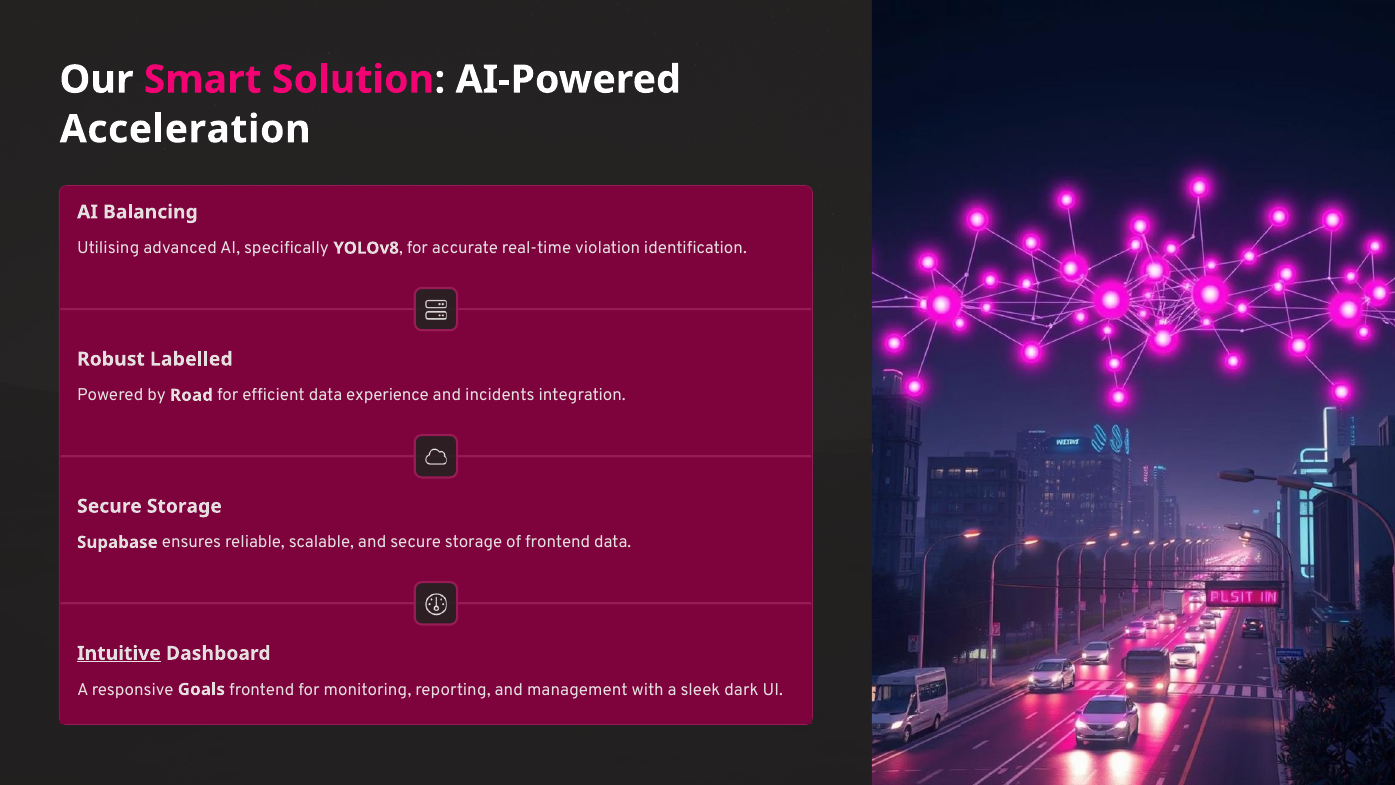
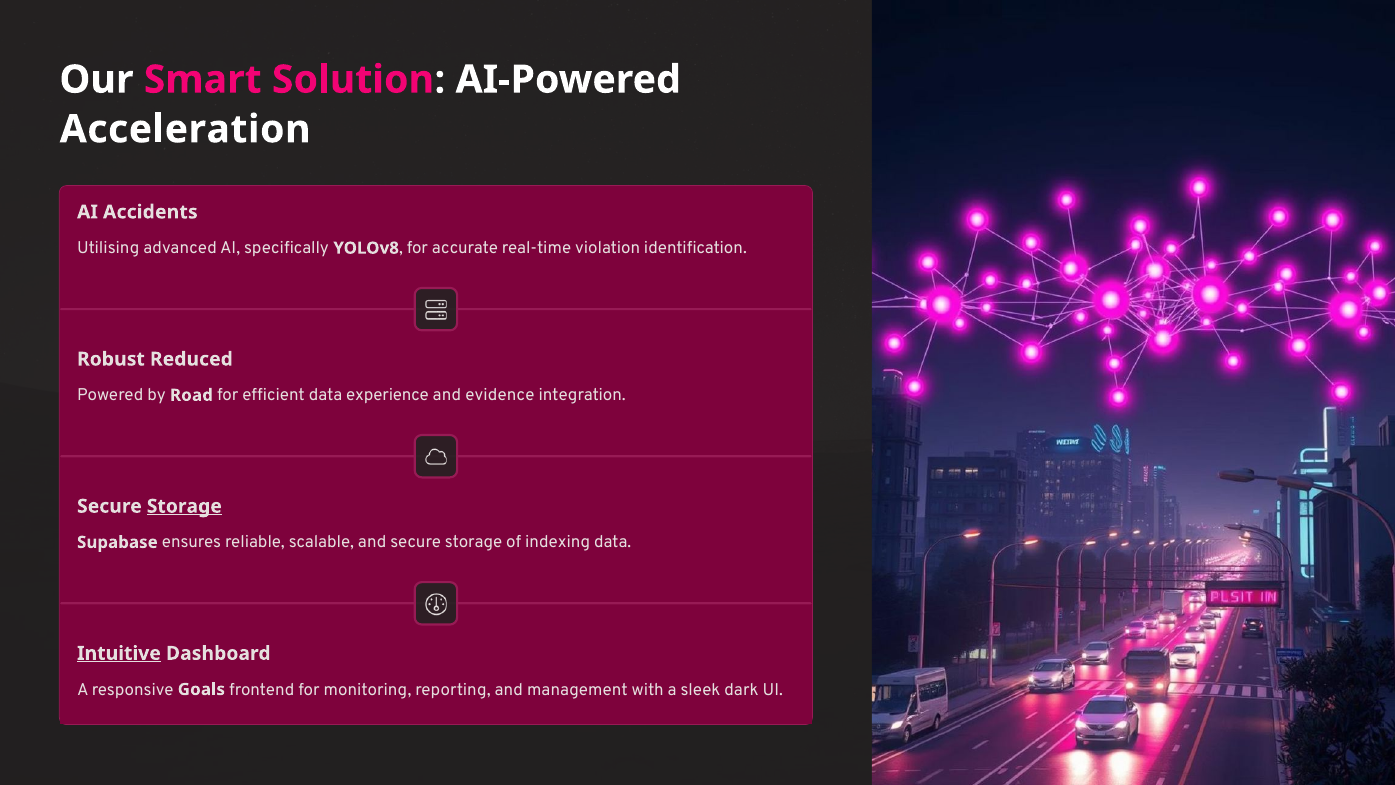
Balancing: Balancing -> Accidents (150, 212)
Labelled: Labelled -> Reduced (191, 359)
incidents: incidents -> evidence (500, 395)
Storage underline: none -> present (184, 506)
of frontend: frontend -> indexing (558, 542)
